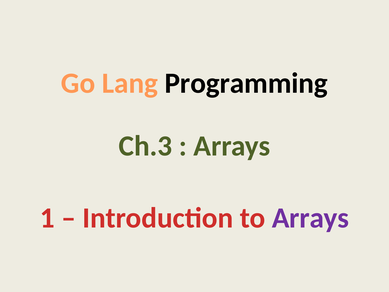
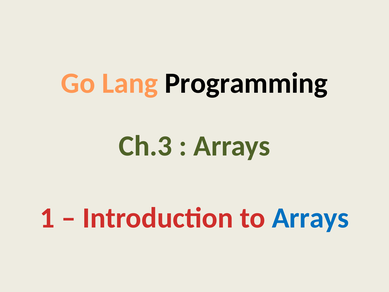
Arrays colour: purple -> blue (310, 218)
